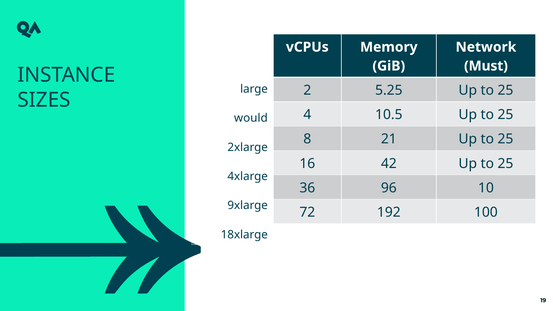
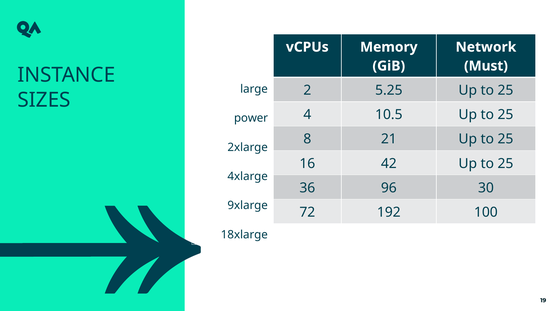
would: would -> power (251, 118)
10: 10 -> 30 (486, 188)
